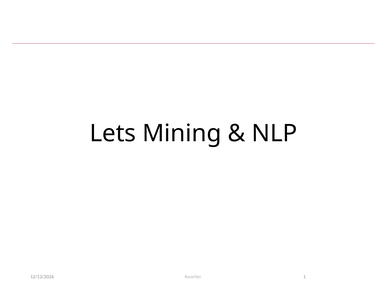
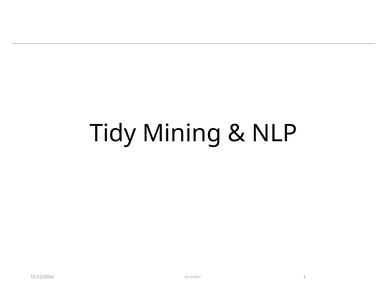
Lets: Lets -> Tidy (113, 133)
